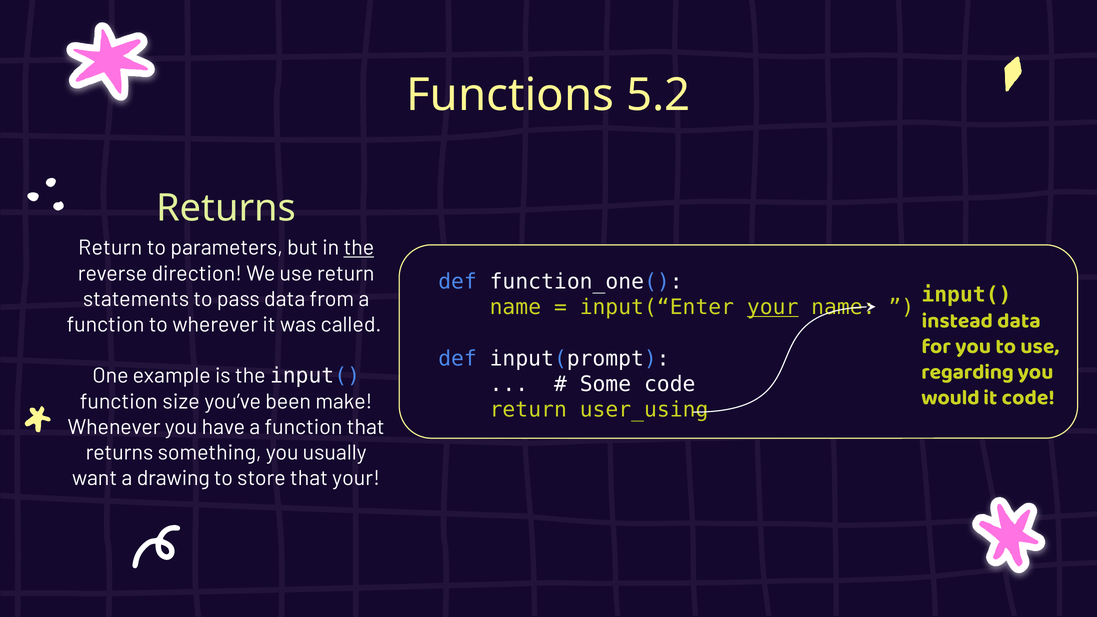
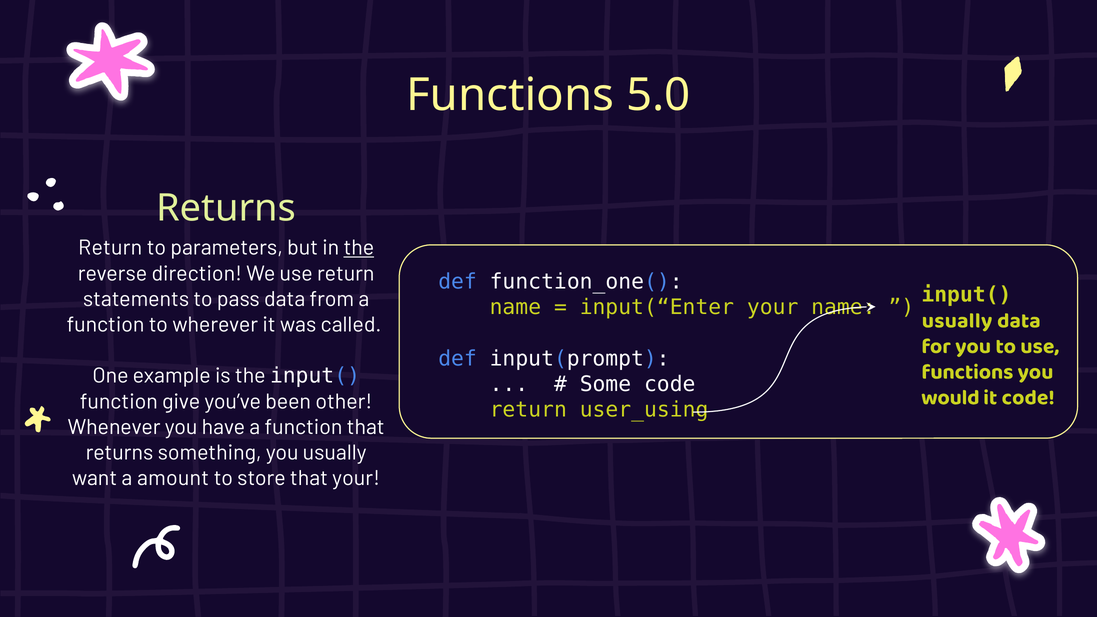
5.2: 5.2 -> 5.0 (658, 95)
your underline: present -> none (773, 307)
instead: instead -> usually (957, 320)
regarding: regarding -> functions (967, 372)
size: size -> give (181, 402)
make: make -> other (344, 402)
drawing: drawing -> amount (173, 478)
